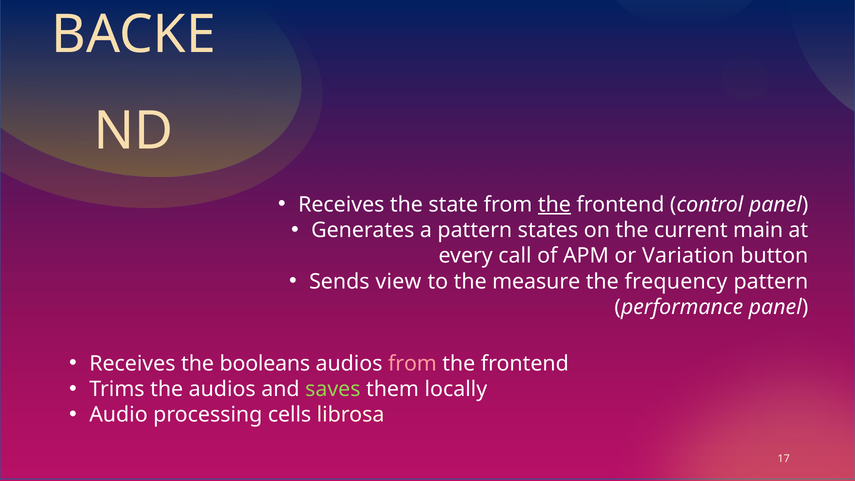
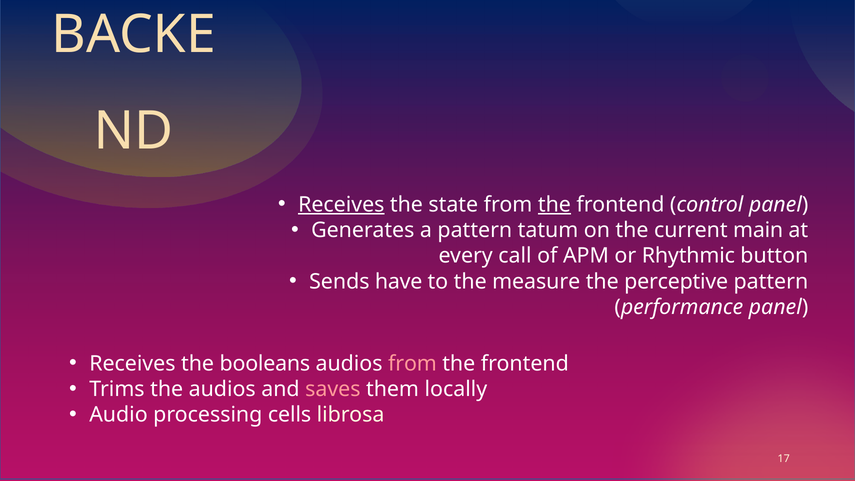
Receives underline: none -> present (341, 205)
states: states -> tatum (548, 230)
Variation: Variation -> Rhythmic (688, 256)
view: view -> have (399, 282)
frequency: frequency -> perceptive (676, 282)
saves colour: light green -> pink (333, 389)
